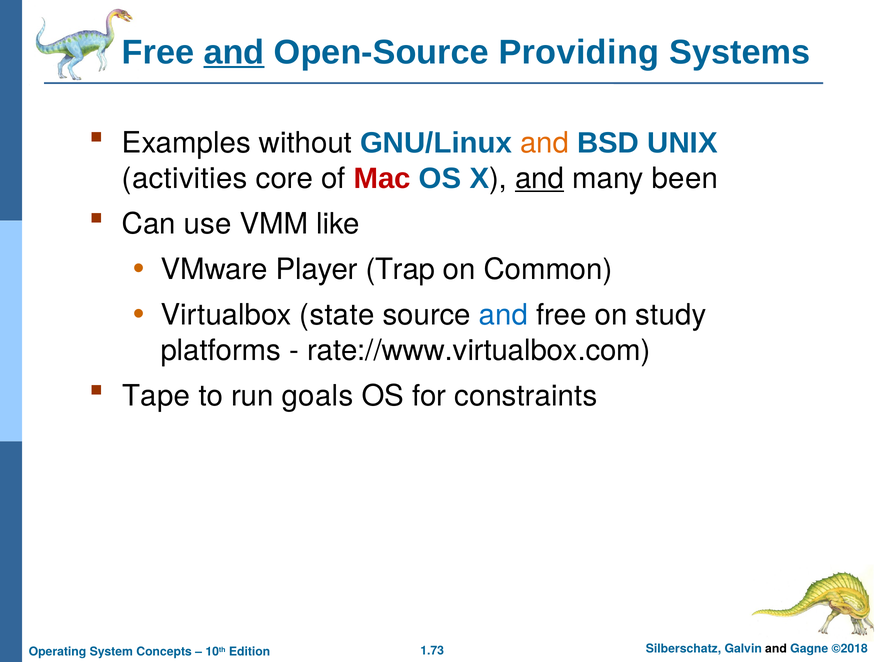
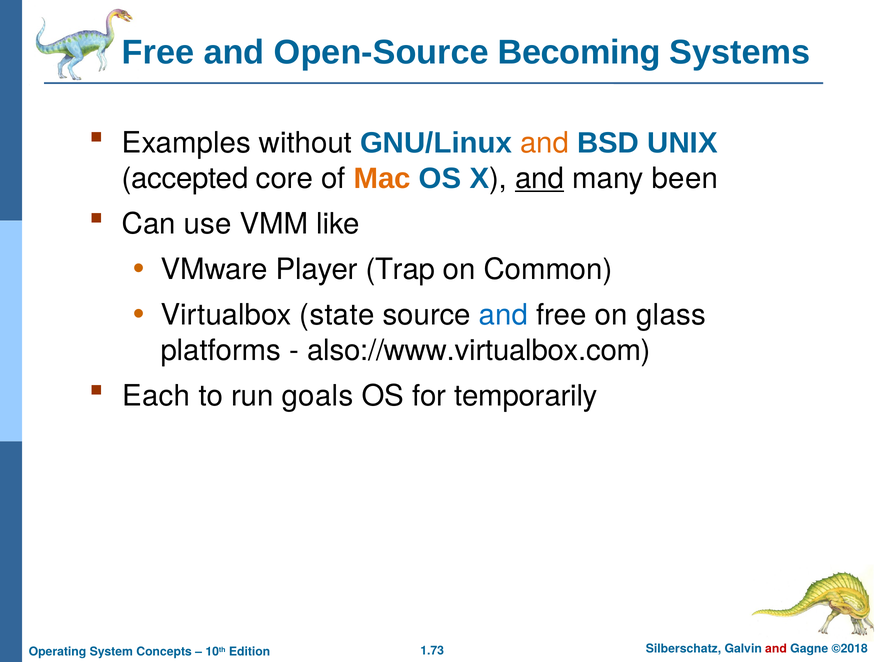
and underline: present -> none (234, 52)
Providing: Providing -> Becoming (579, 52)
activities: activities -> accepted (185, 178)
Mac colour: red -> orange (382, 178)
study: study -> glass (671, 315)
rate://www.virtualbox.com: rate://www.virtualbox.com -> also://www.virtualbox.com (479, 350)
Tape: Tape -> Each (156, 396)
constraints: constraints -> temporarily (526, 396)
and colour: black -> red (776, 648)
